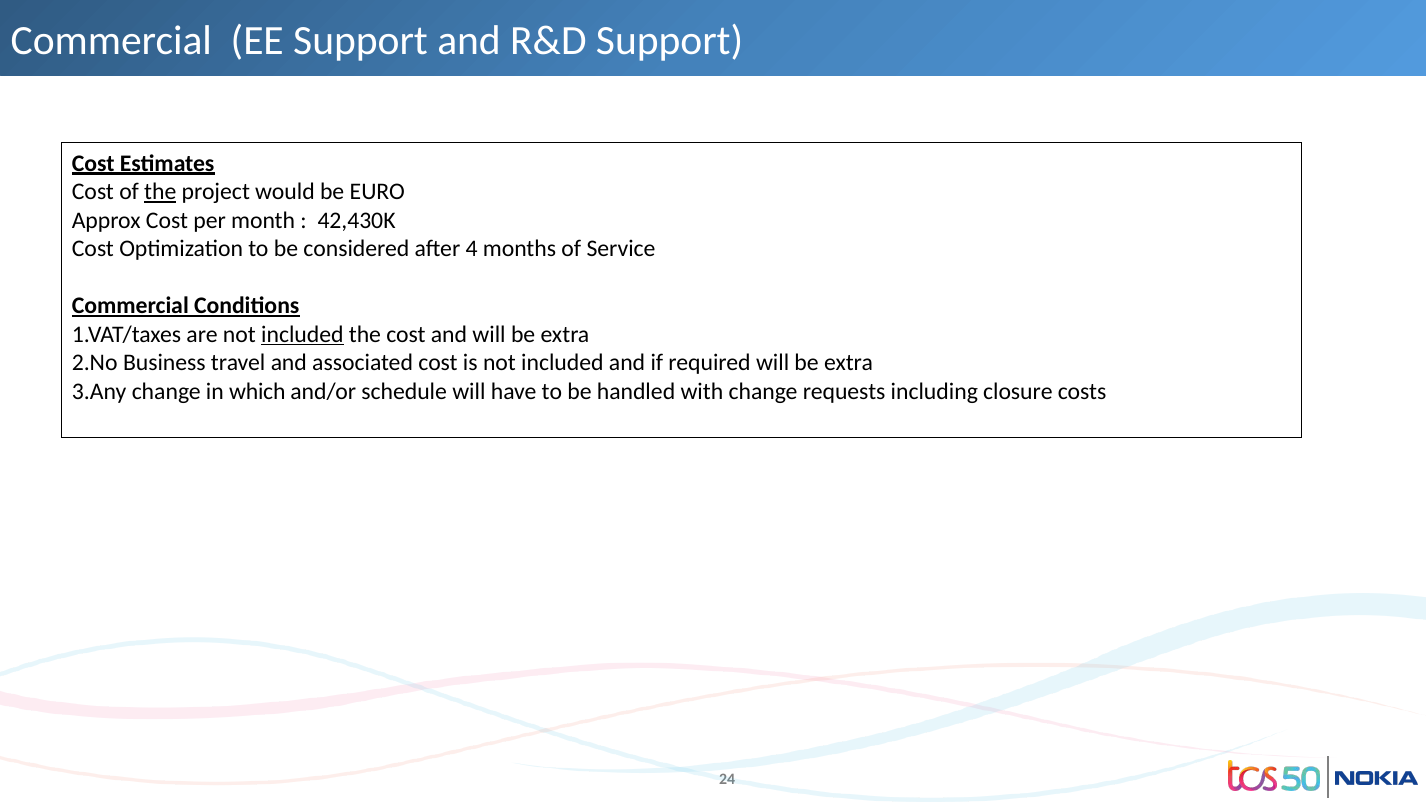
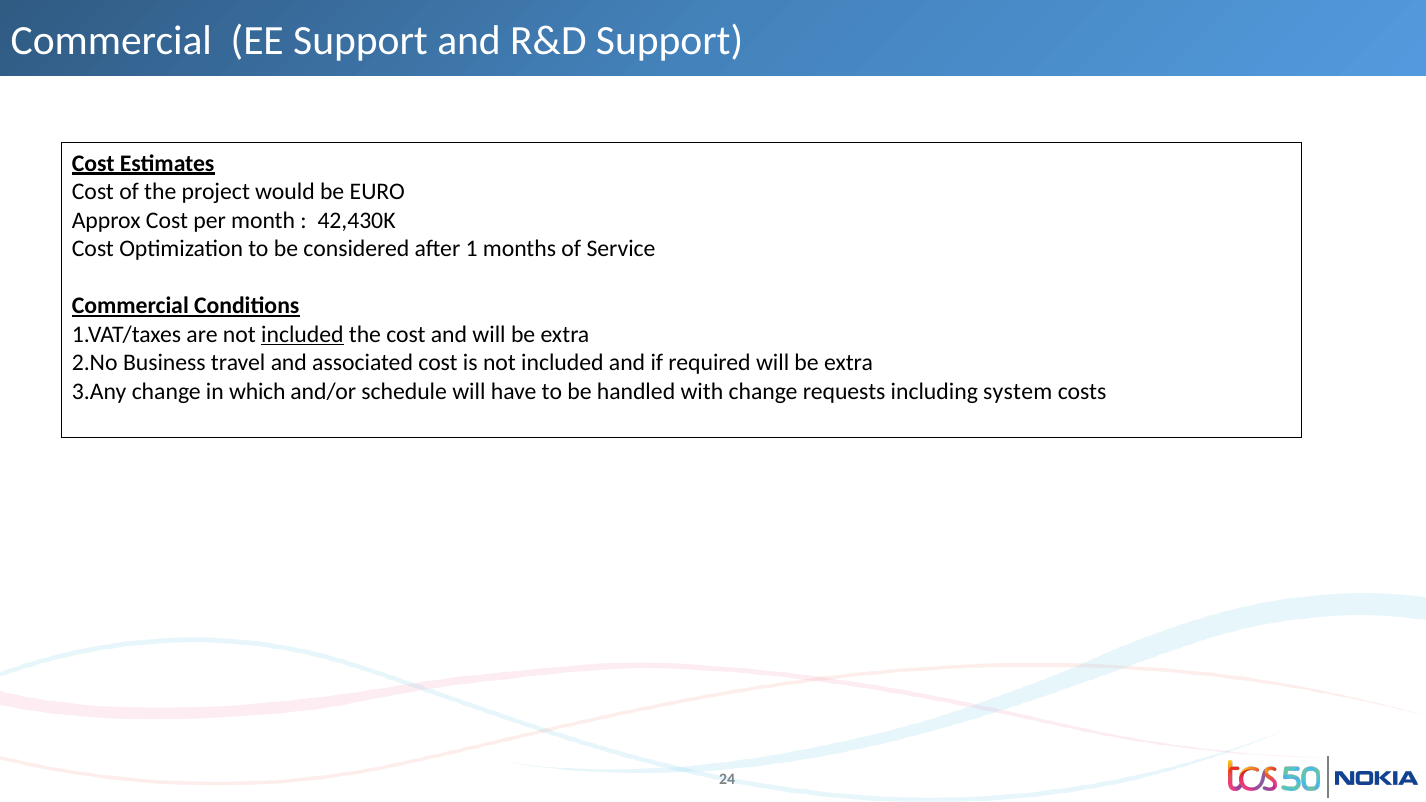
the underline: present -> none (160, 192)
4: 4 -> 1 (472, 249)
closure: closure -> system (1018, 391)
